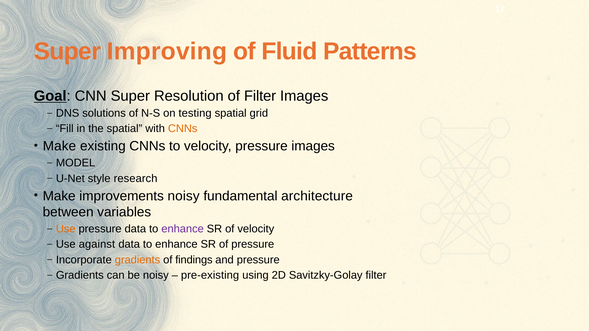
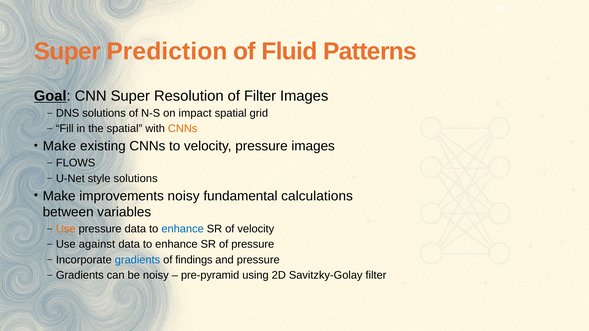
Improving: Improving -> Prediction (167, 51)
testing: testing -> impact (195, 113)
MODEL: MODEL -> FLOWS (76, 163)
style research: research -> solutions (136, 179)
architecture: architecture -> calculations (317, 196)
enhance colour: purple -> blue (183, 229)
gradients colour: orange -> blue (137, 260)
pre-existing: pre-existing -> pre-pyramid (210, 275)
